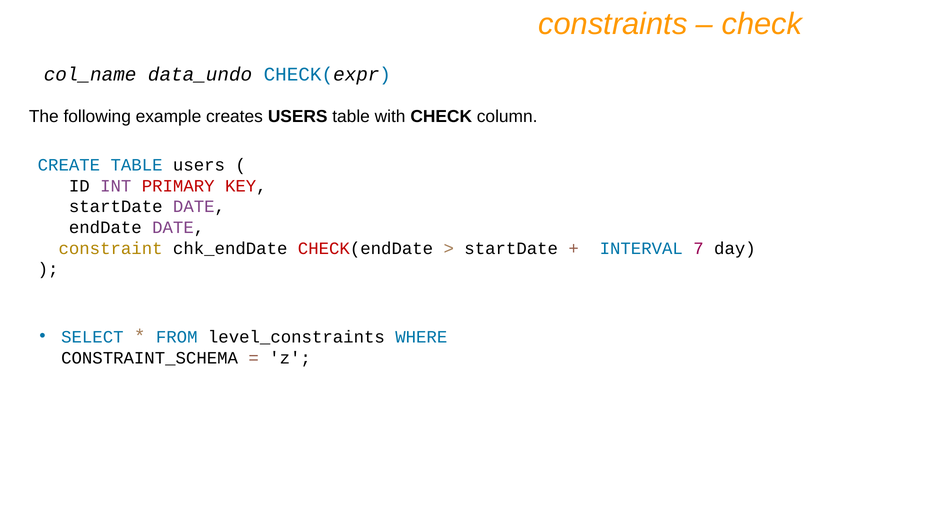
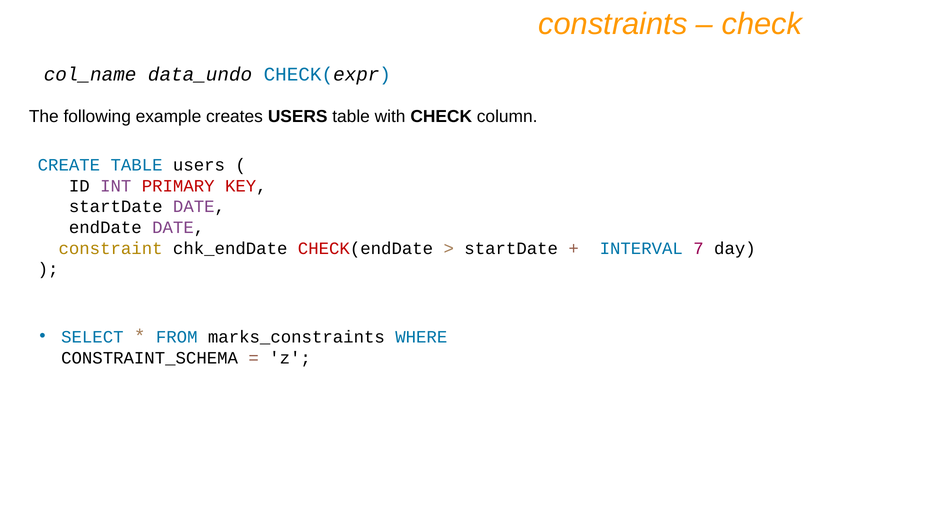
level_constraints: level_constraints -> marks_constraints (296, 337)
